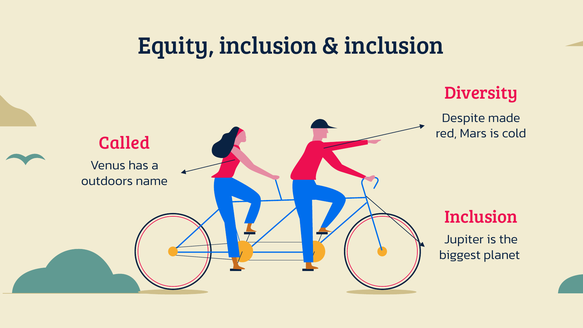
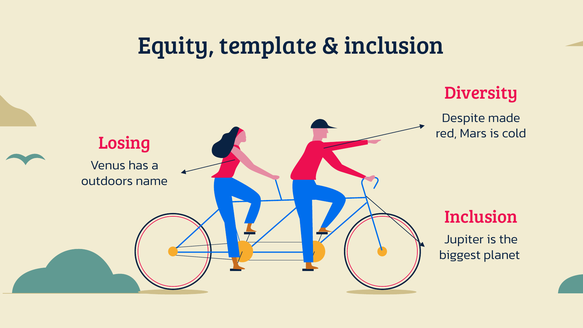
Equity inclusion: inclusion -> template (268, 46)
Called: Called -> Losing (125, 143)
